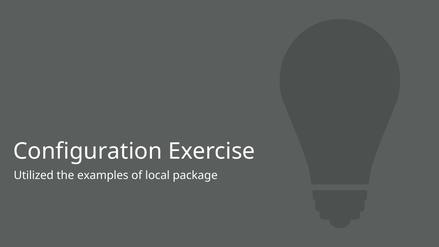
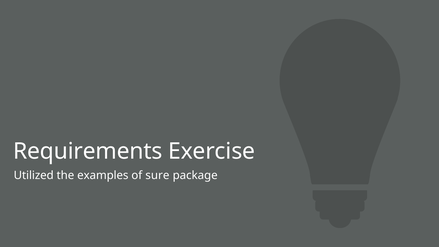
Configuration: Configuration -> Requirements (88, 151)
local: local -> sure (157, 175)
